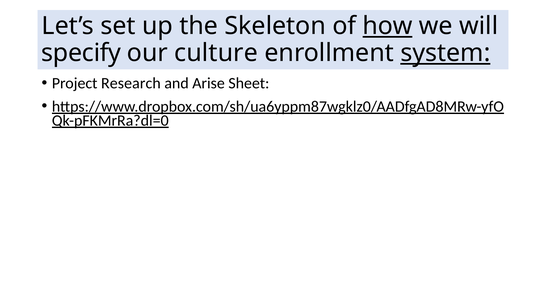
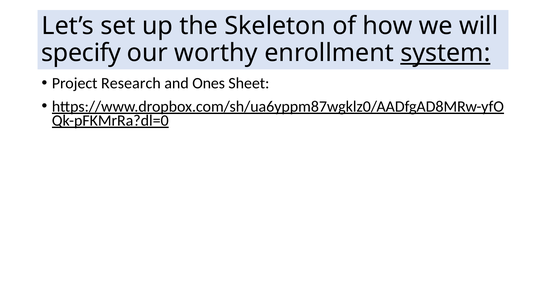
how underline: present -> none (388, 26)
culture: culture -> worthy (216, 53)
Arise: Arise -> Ones (209, 83)
